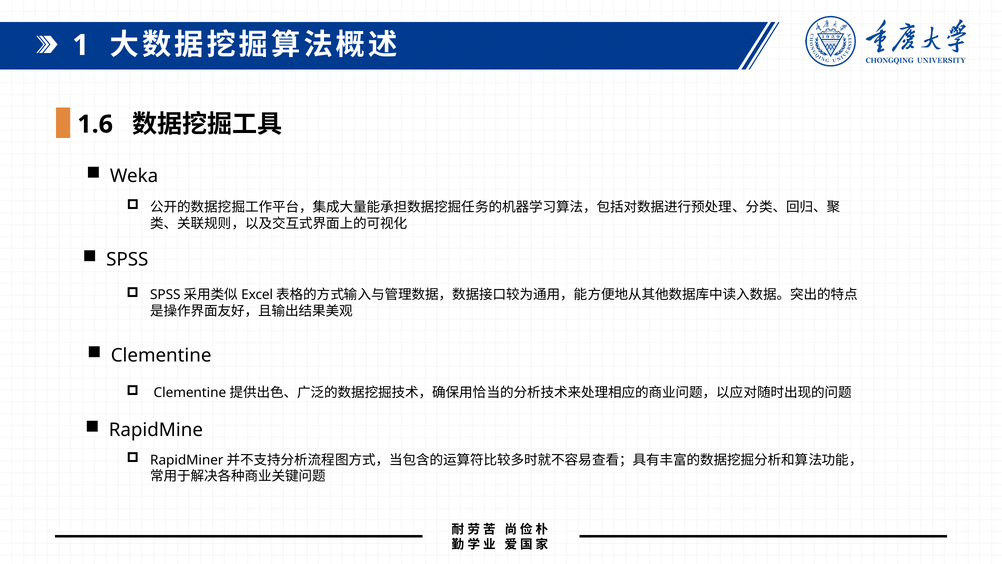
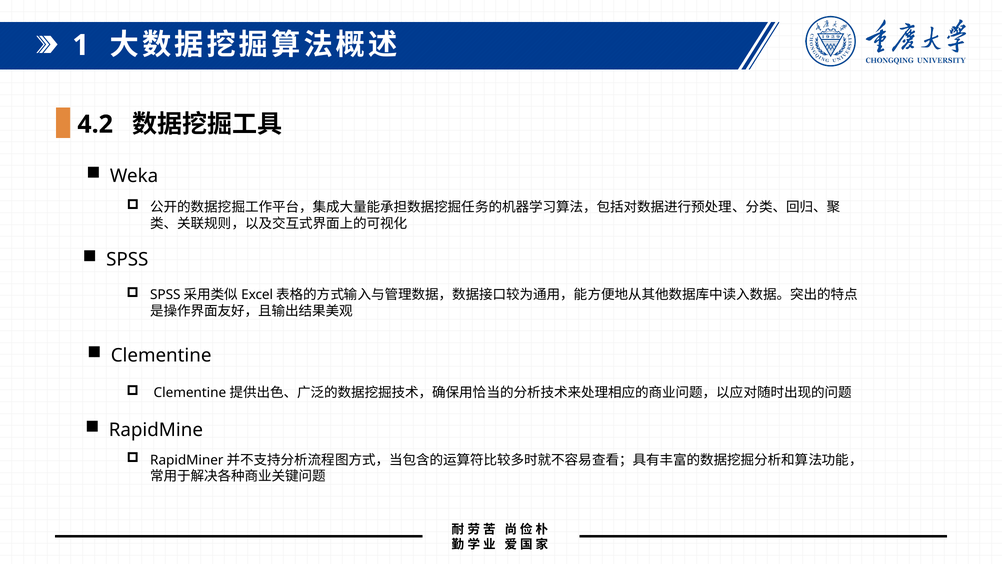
1.6: 1.6 -> 4.2 (95, 124)
